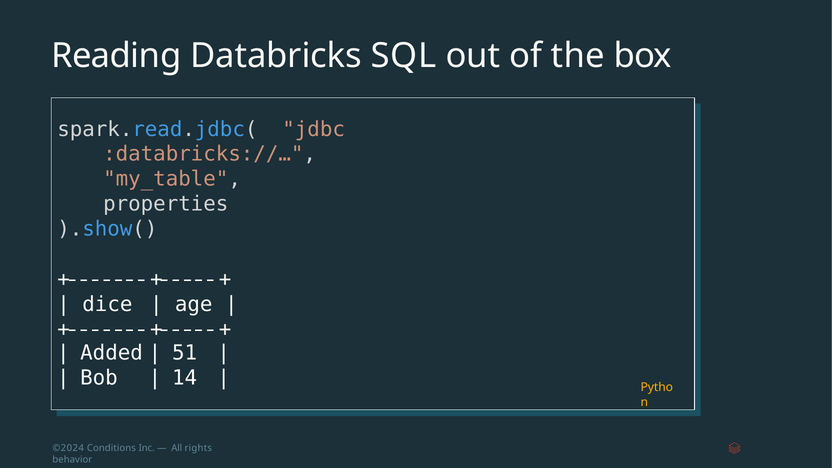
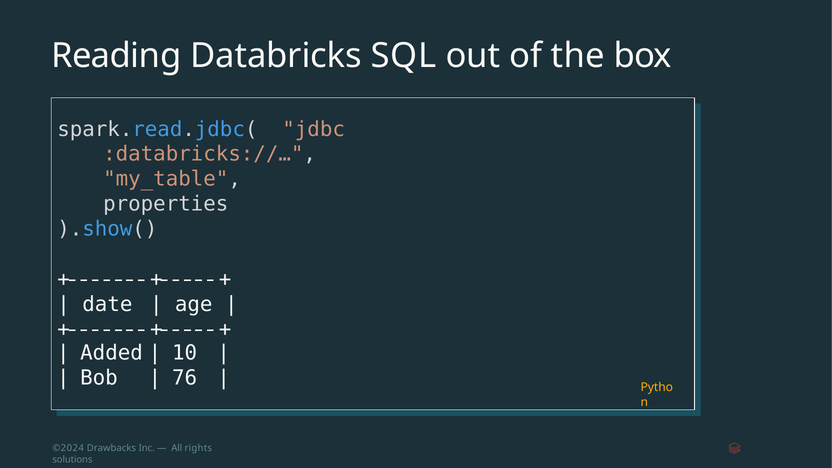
dice: dice -> date (107, 304)
51: 51 -> 10 (185, 353)
14: 14 -> 76 (185, 378)
Conditions: Conditions -> Drawbacks (111, 448)
behavior: behavior -> solutions (72, 459)
